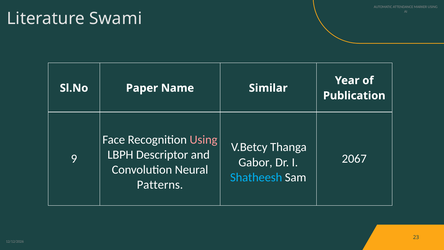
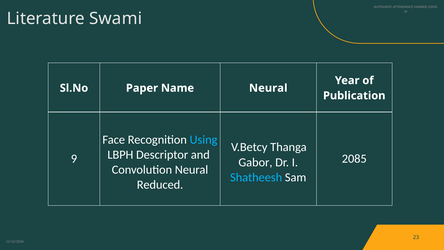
Name Similar: Similar -> Neural (268, 88)
Using colour: pink -> light blue (204, 140)
2067: 2067 -> 2085 (354, 159)
Patterns: Patterns -> Reduced (160, 185)
